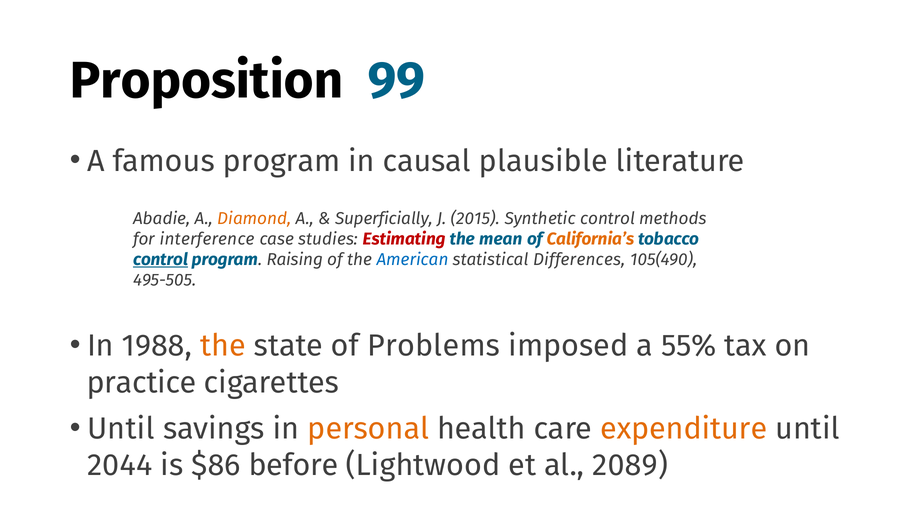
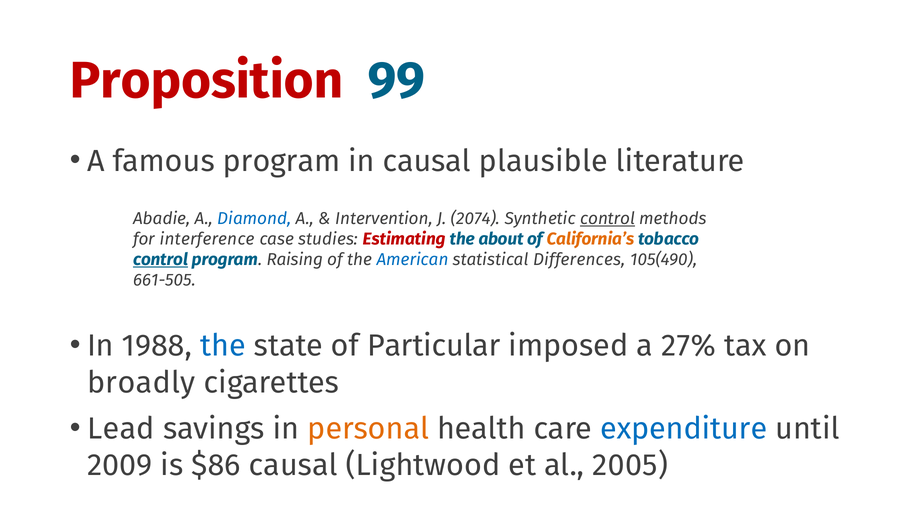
Proposition colour: black -> red (207, 81)
Diamond colour: orange -> blue (254, 219)
Superficially: Superficially -> Intervention (384, 219)
2015: 2015 -> 2074 (475, 219)
control underline: none -> present (608, 219)
mean: mean -> about (501, 239)
495-505: 495-505 -> 661-505 (165, 280)
the colour: orange -> blue (223, 346)
Problems: Problems -> Particular (434, 346)
55%: 55% -> 27% (689, 346)
practice: practice -> broadly (141, 383)
Until: Until -> Lead (121, 429)
expenditure colour: orange -> blue (684, 429)
2044: 2044 -> 2009 (120, 466)
$86 before: before -> causal (293, 466)
2089: 2089 -> 2005 (630, 466)
